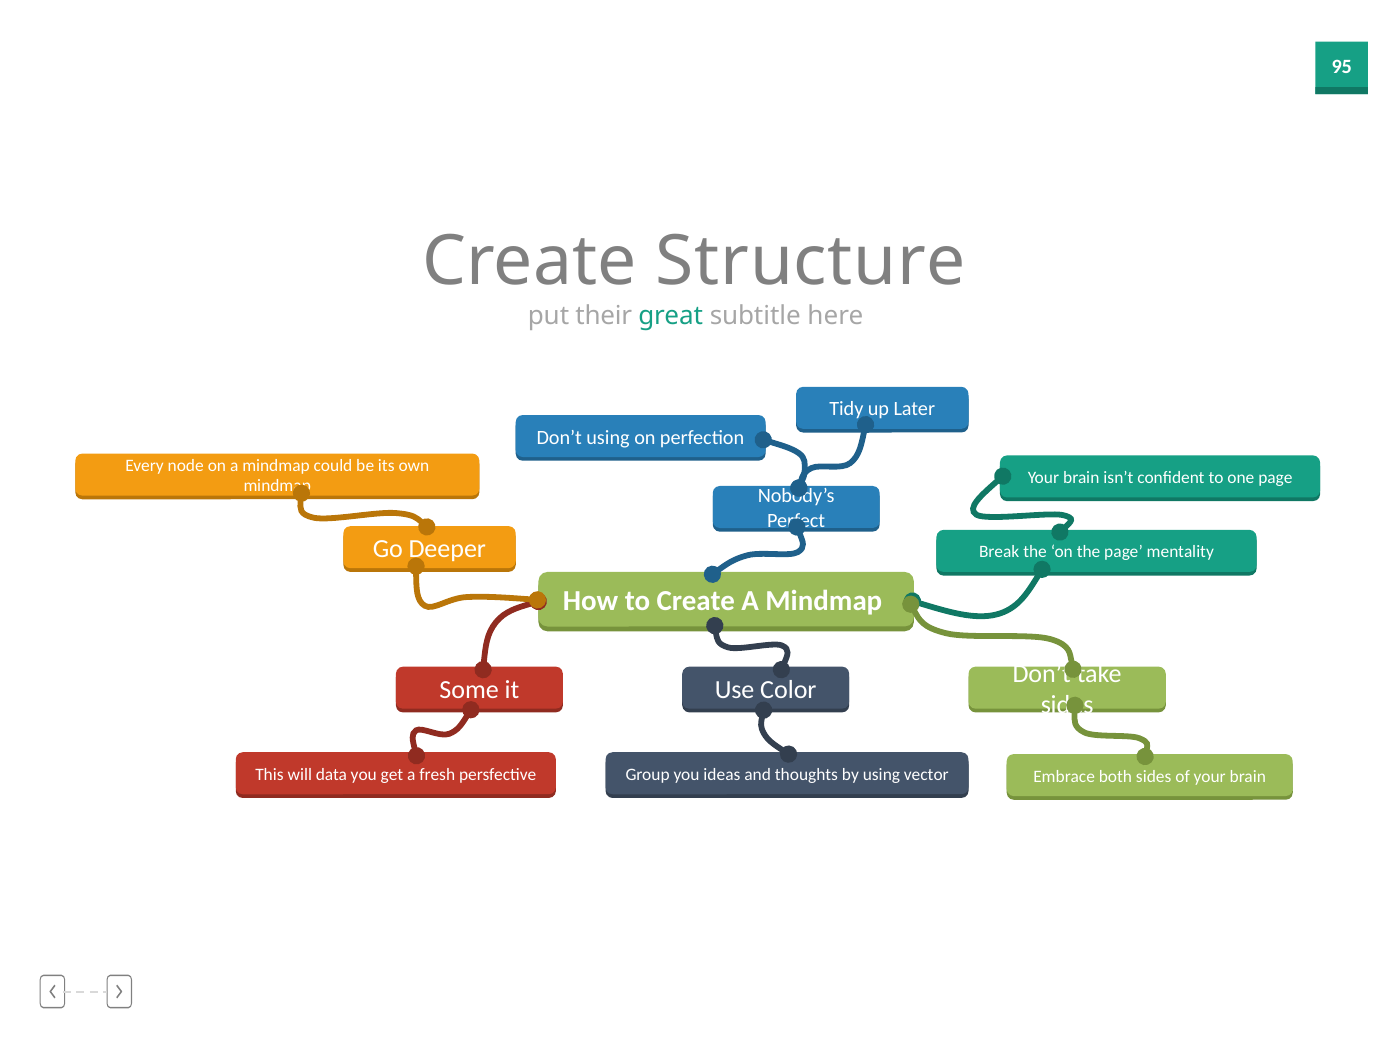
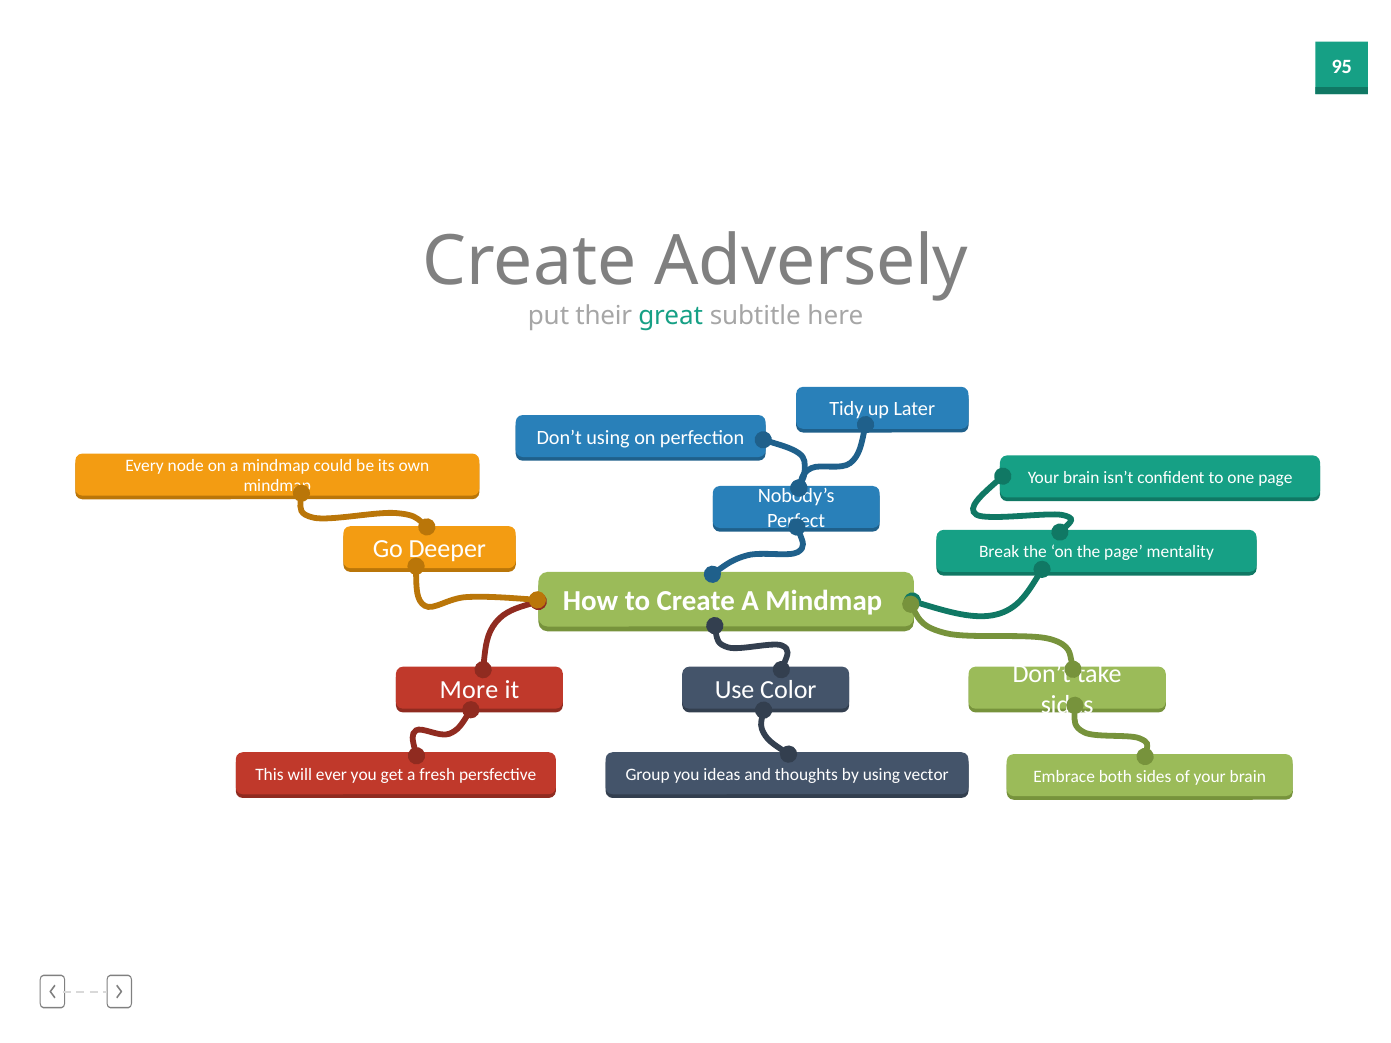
Structure: Structure -> Adversely (811, 261)
Some: Some -> More (469, 690)
data: data -> ever (331, 775)
